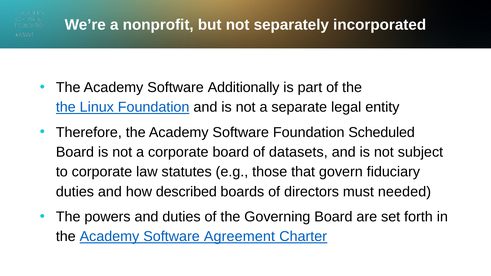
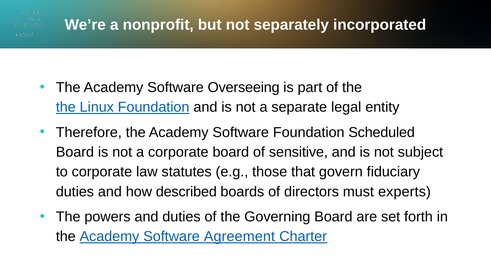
Additionally: Additionally -> Overseeing (244, 88)
datasets: datasets -> sensitive (298, 152)
needed: needed -> experts (404, 192)
